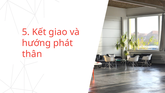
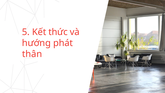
giao: giao -> thức (58, 32)
